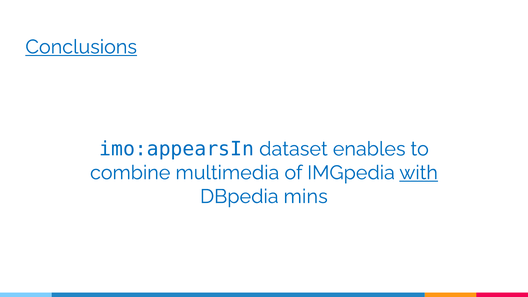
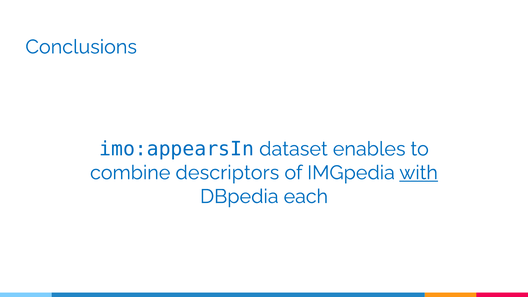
Conclusions underline: present -> none (81, 47)
multimedia: multimedia -> descriptors (227, 173)
mins: mins -> each (306, 196)
